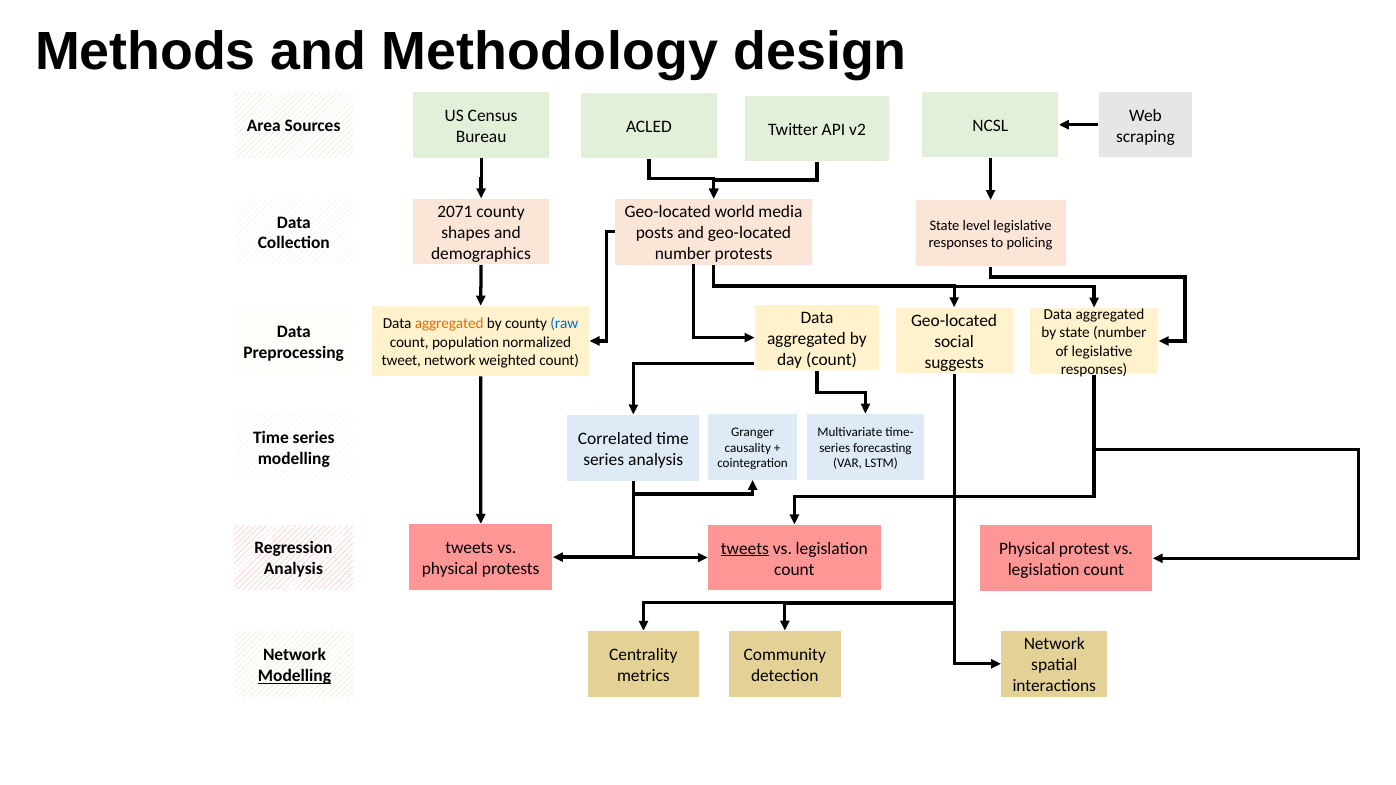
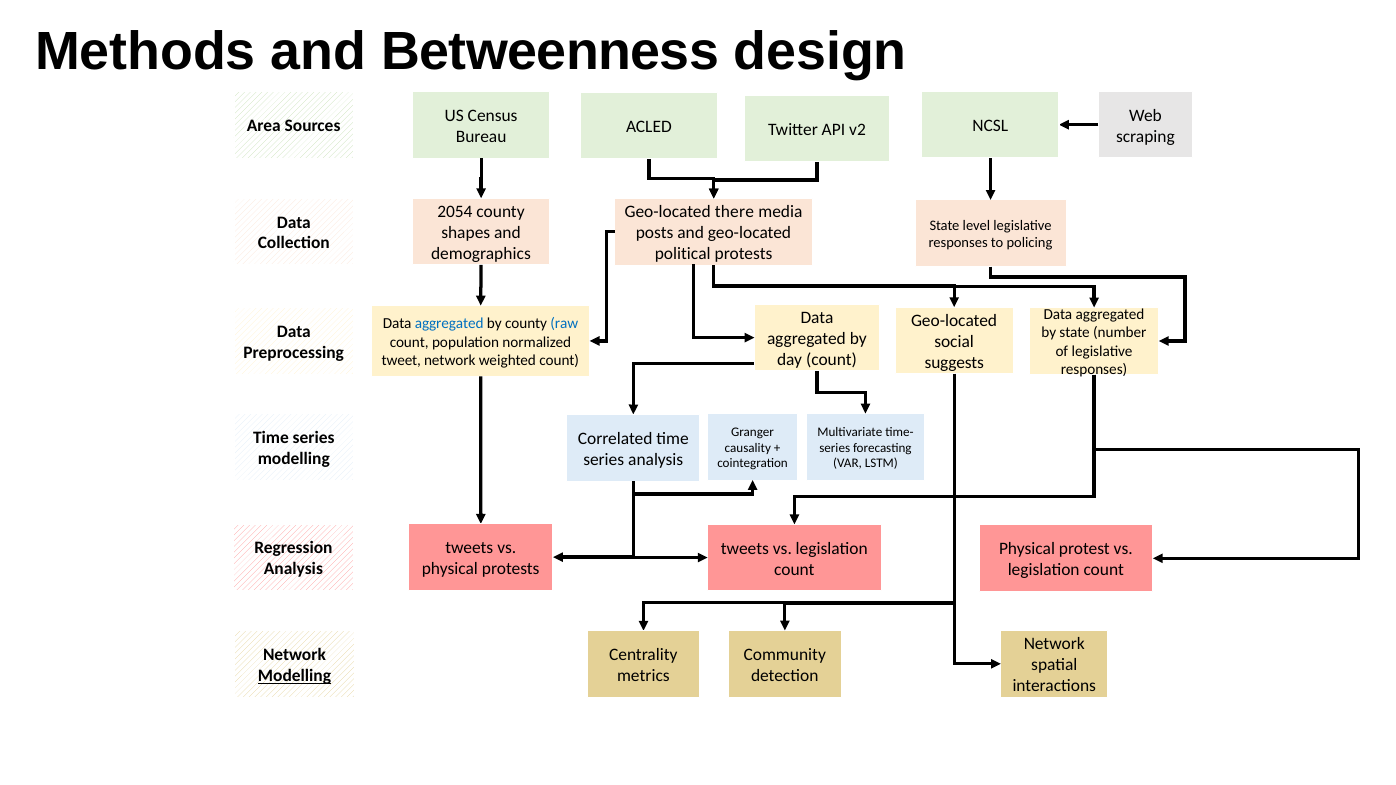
Methodology: Methodology -> Betweenness (550, 52)
2071: 2071 -> 2054 (455, 212)
world: world -> there (734, 212)
number: number -> political (683, 254)
aggregated colour: orange -> blue (449, 324)
tweets underline: present -> none (745, 548)
